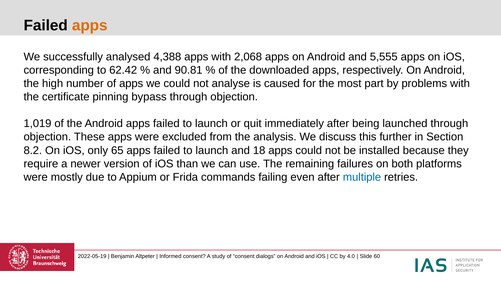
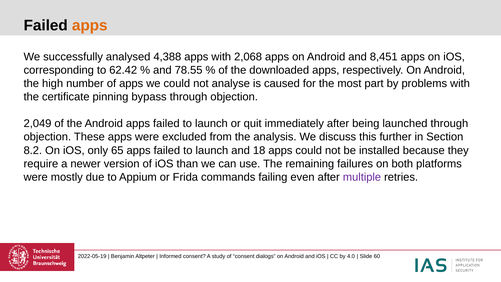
5,555: 5,555 -> 8,451 (384, 57)
90.81: 90.81 -> 78.55 (189, 70)
1,019: 1,019 -> 2,049 (38, 124)
multiple colour: blue -> purple (362, 177)
